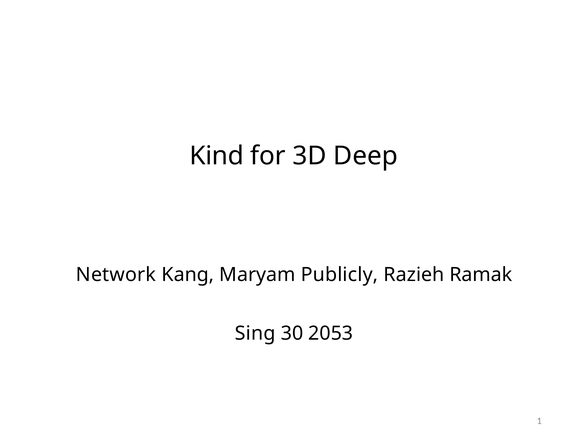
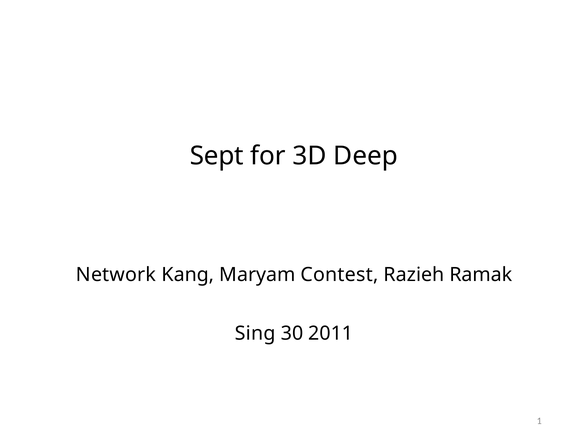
Kind: Kind -> Sept (217, 156)
Publicly: Publicly -> Contest (339, 275)
2053: 2053 -> 2011 (331, 333)
